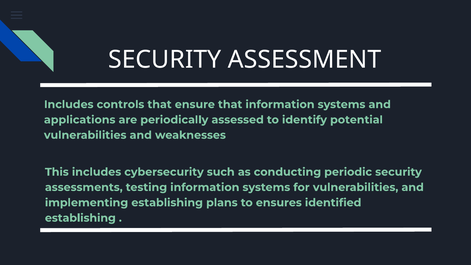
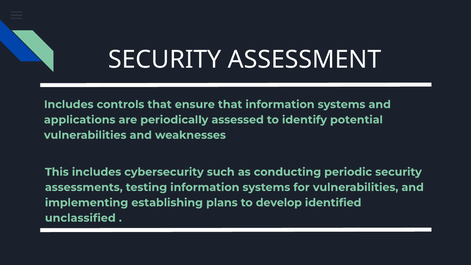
ensures: ensures -> develop (279, 203)
establishing: establishing -> unclassified (80, 218)
